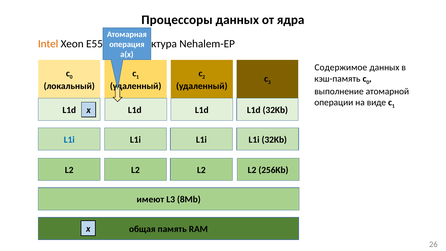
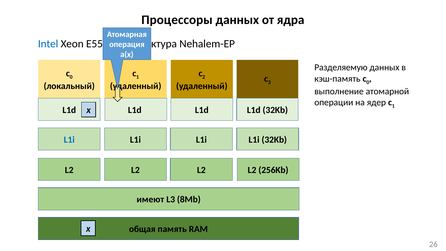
Intel colour: orange -> blue (48, 44)
Содержимое: Содержимое -> Разделяемую (341, 67)
виде: виде -> ядер (376, 102)
